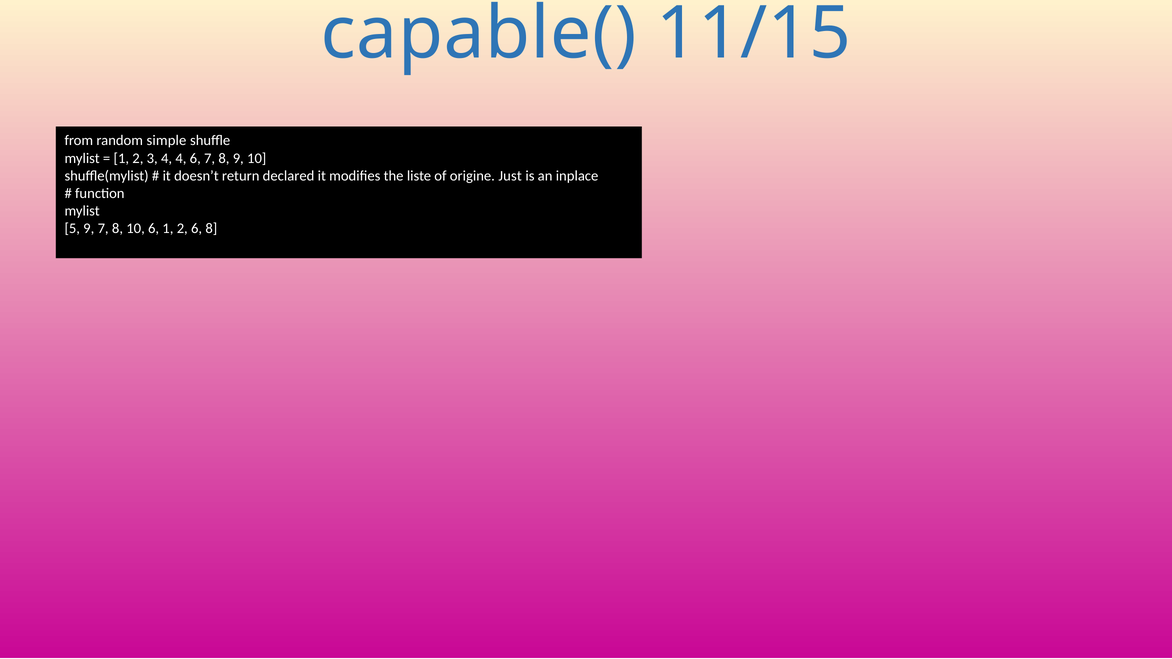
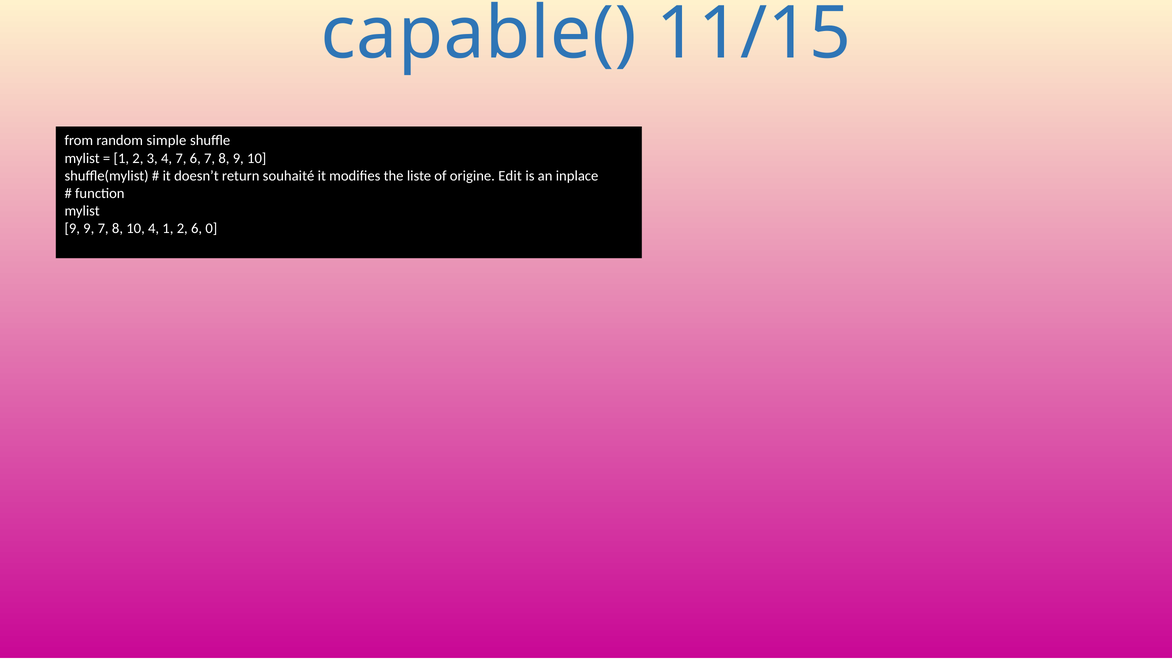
4 4: 4 -> 7 (181, 158)
declared: declared -> souhaité (289, 176)
Just: Just -> Edit (510, 176)
5: 5 -> 9 (72, 229)
10 6: 6 -> 4 (154, 229)
6 8: 8 -> 0 (211, 229)
